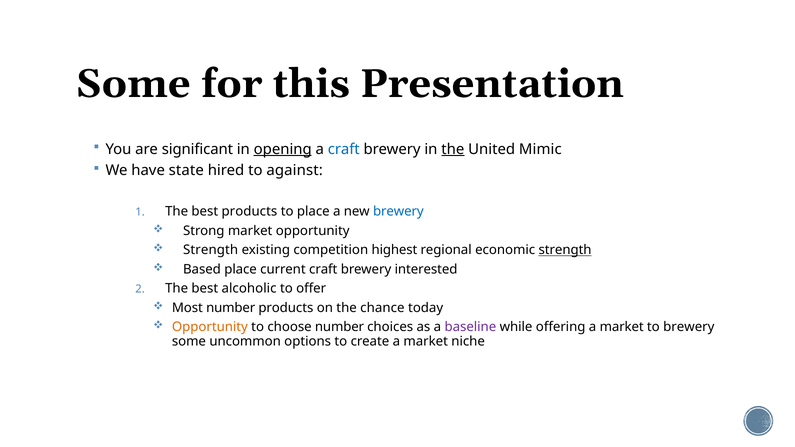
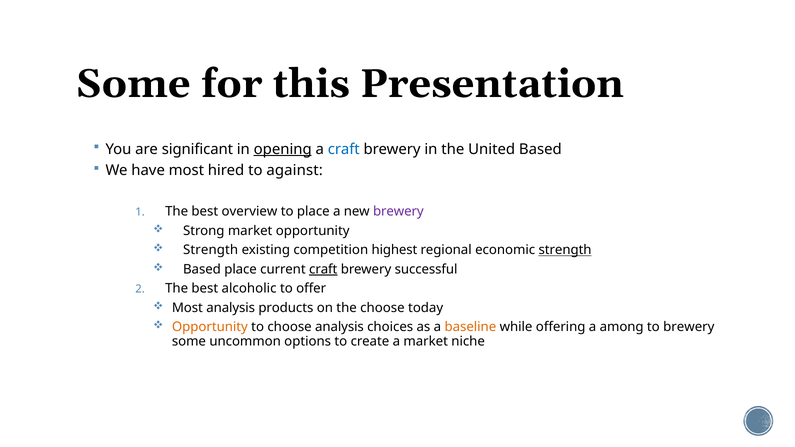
the underline: present -> none (453, 149)
United Mimic: Mimic -> Based (540, 149)
have state: state -> most (186, 170)
best products: products -> overview (249, 212)
brewery colour: blue -> purple (398, 212)
craft underline: none -> present (323, 269)
interested: interested -> successful (426, 269)
Most number: number -> analysis (231, 308)
the chance: chance -> choose (382, 308)
choose number: number -> analysis (339, 327)
baseline colour: purple -> orange (470, 327)
offering a market: market -> among (622, 327)
